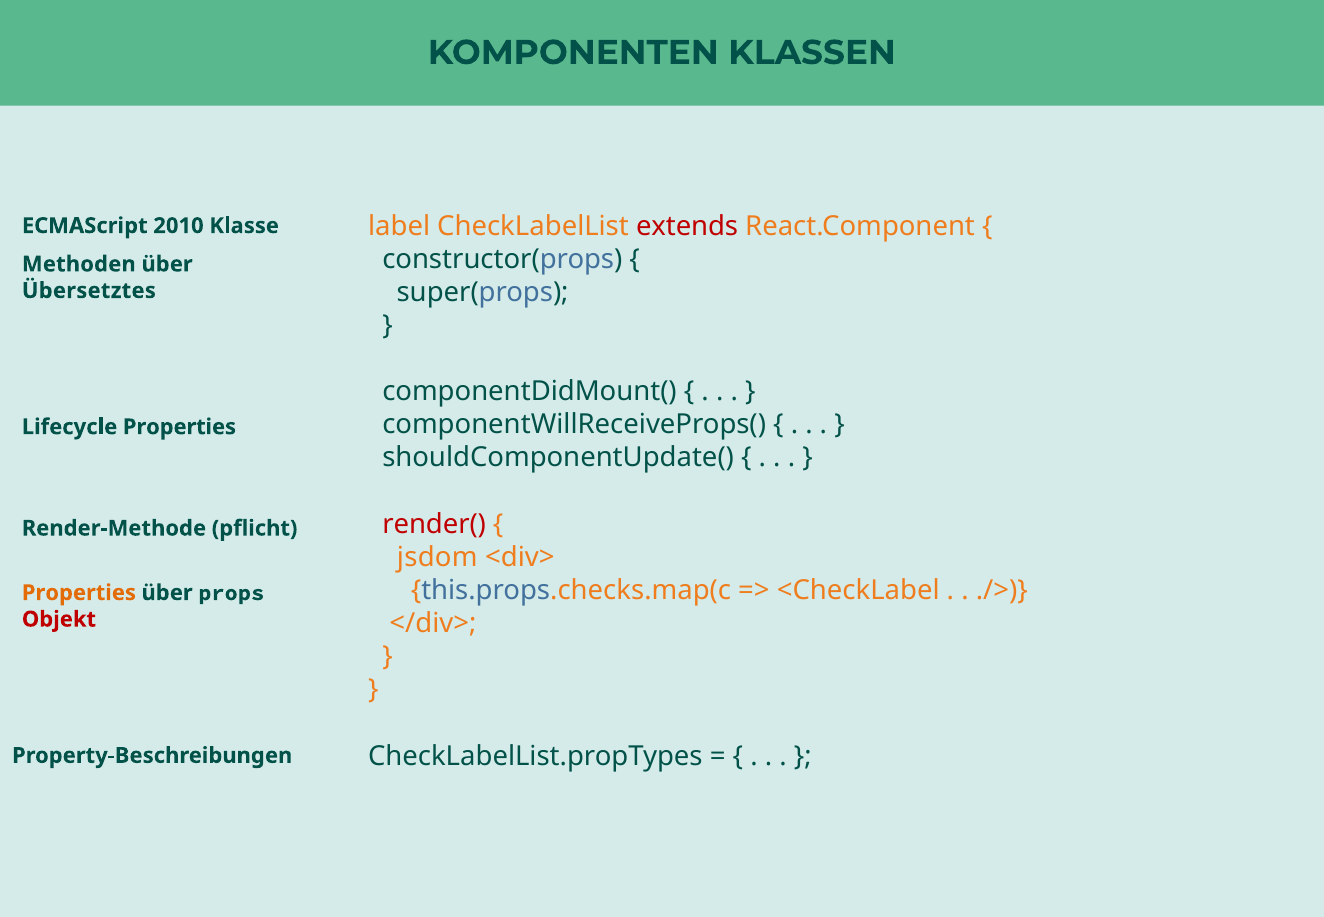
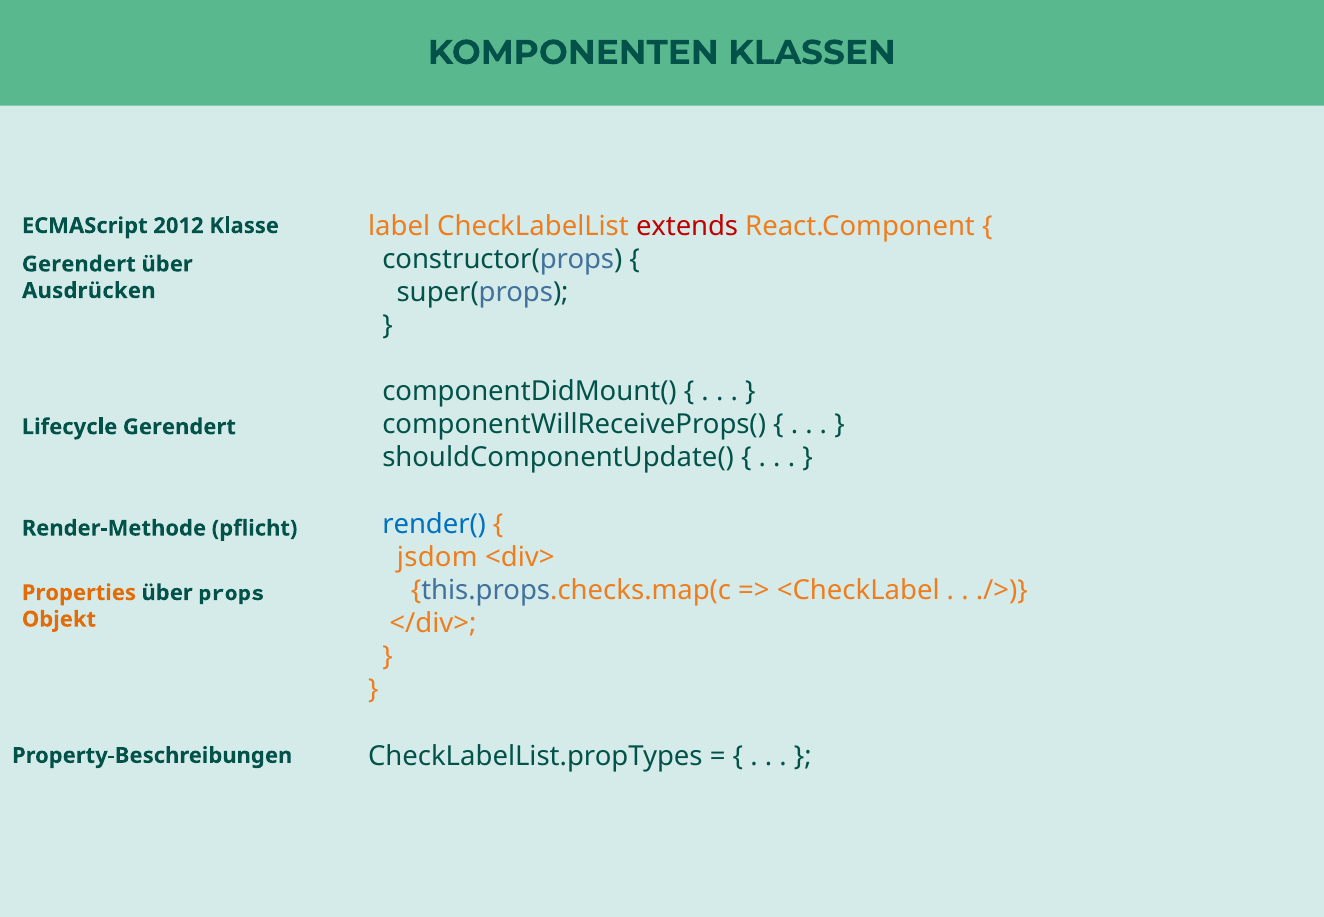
2010: 2010 -> 2012 (178, 226)
Methoden: Methoden -> Gerendert (79, 264)
Übersetztes: Übersetztes -> Ausdrücken (89, 291)
Lifecycle Properties: Properties -> Gerendert (179, 427)
render( colour: red -> blue (434, 524)
Objekt colour: red -> orange (59, 619)
